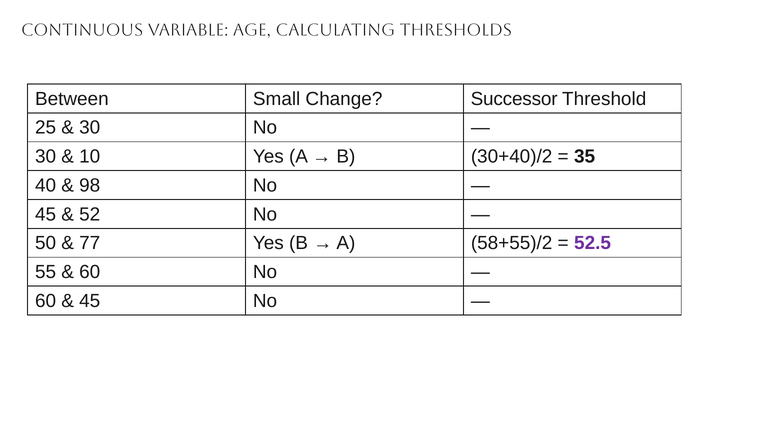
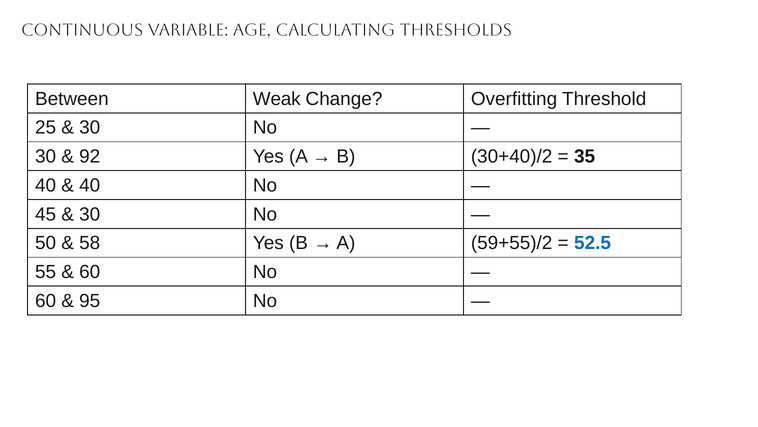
Small: Small -> Weak (277, 99)
Successor: Successor -> Overfitting (514, 99)
10: 10 -> 92 (90, 156)
98: 98 -> 40 (90, 185)
52: 52 -> 30 (90, 214)
77: 77 -> 58 (90, 243)
58+55)/2: 58+55)/2 -> 59+55)/2 (512, 243)
52.5 colour: purple -> blue (593, 243)
45: 45 -> 95 (90, 300)
